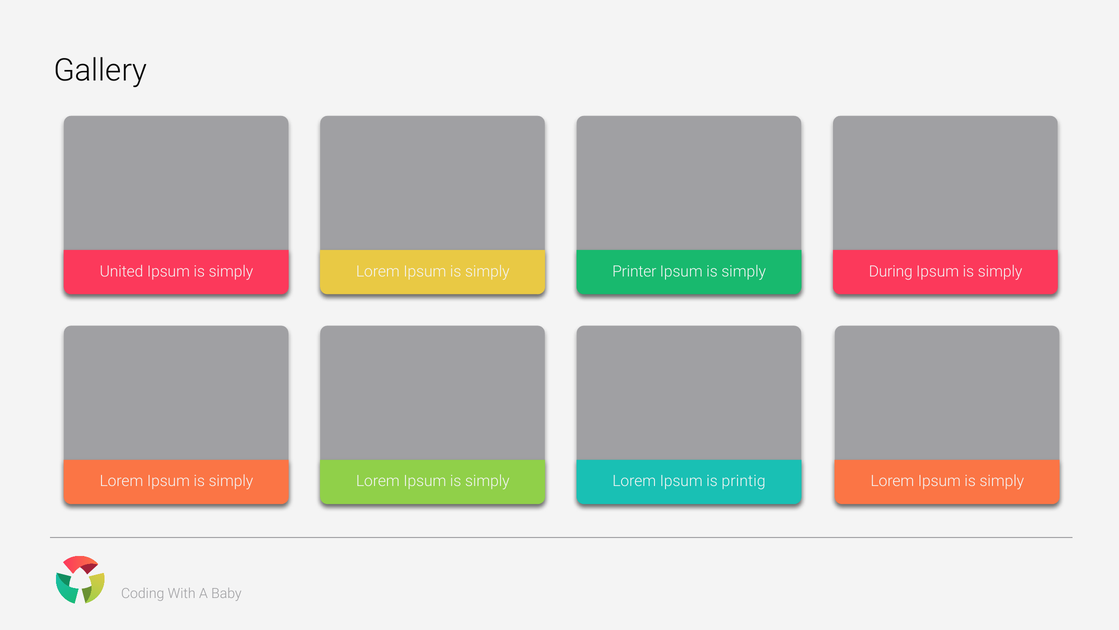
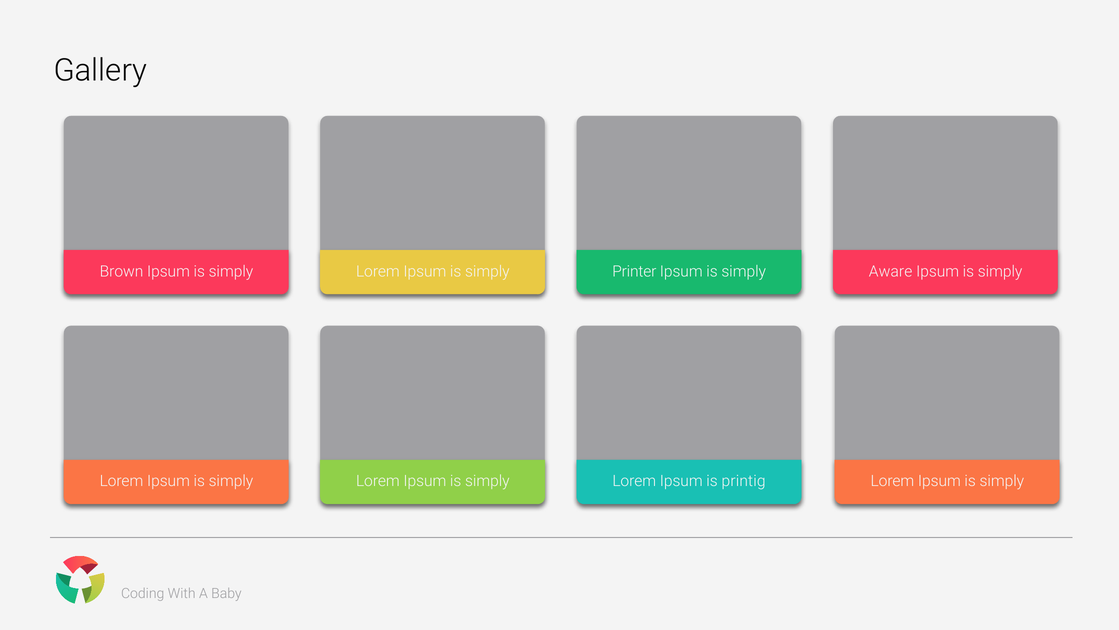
United: United -> Brown (122, 271)
During: During -> Aware (891, 271)
